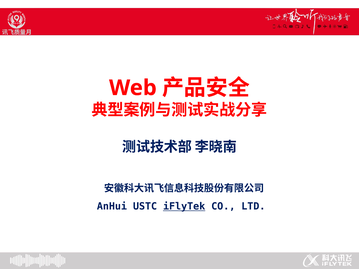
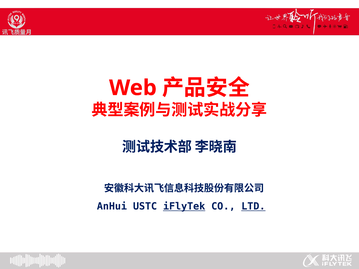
LTD underline: none -> present (253, 207)
